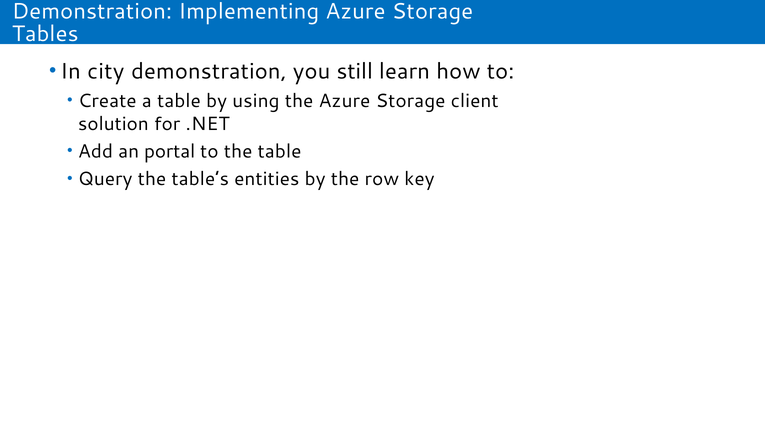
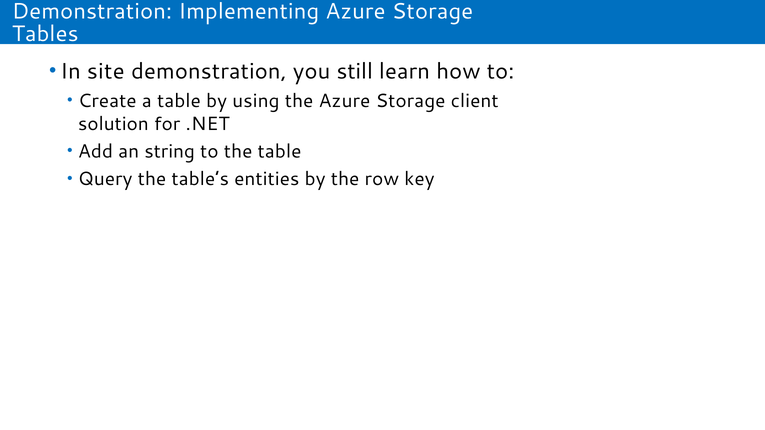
city: city -> site (106, 71)
portal: portal -> string (170, 152)
